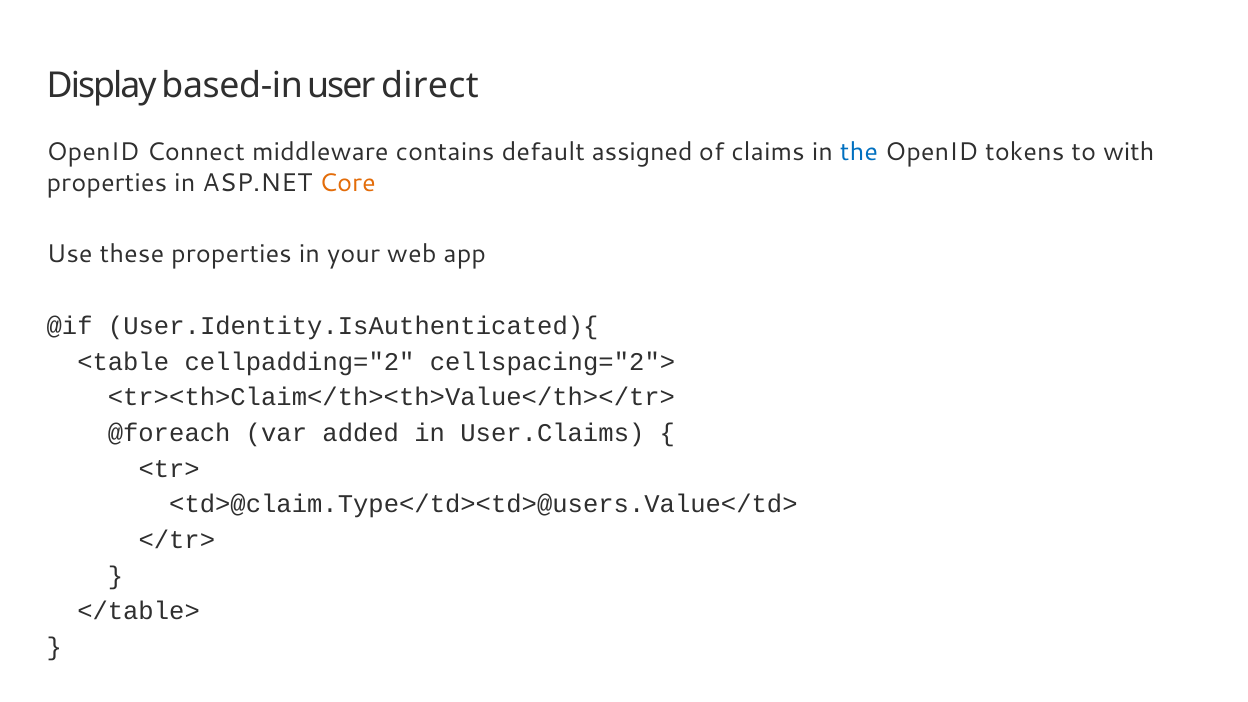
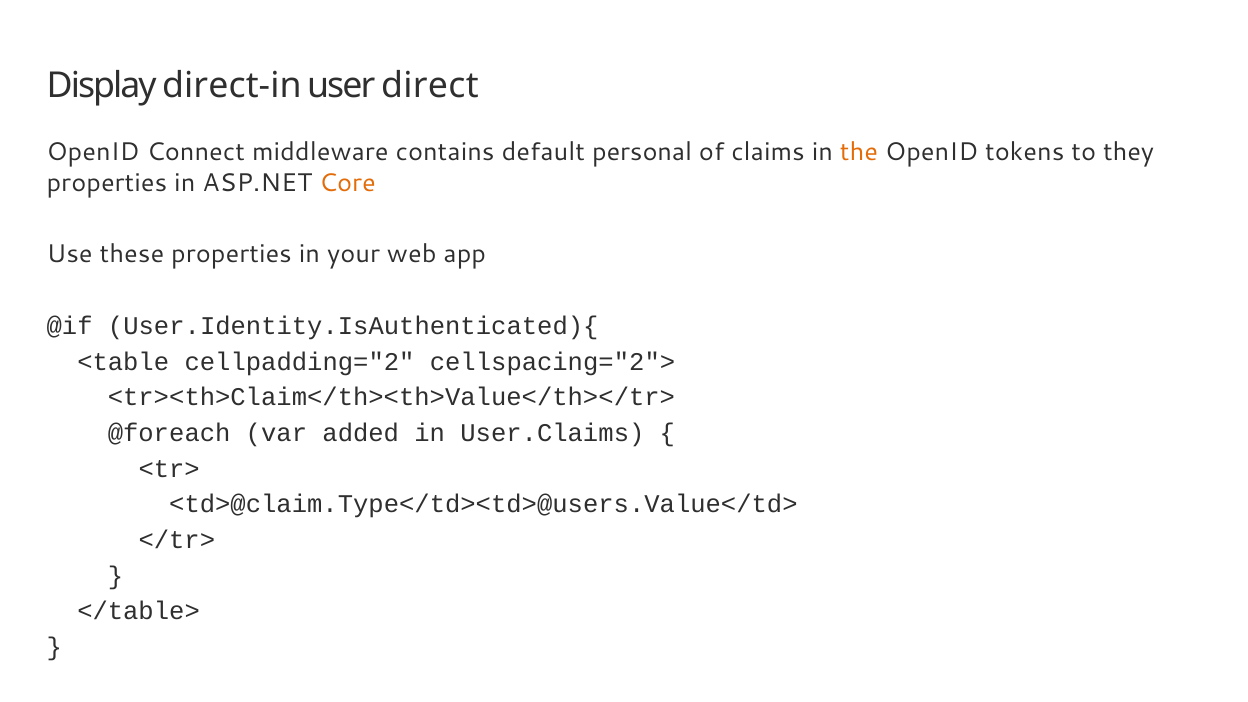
based-in: based-in -> direct-in (232, 85)
assigned: assigned -> personal (642, 152)
the colour: blue -> orange (859, 152)
with: with -> they (1129, 152)
